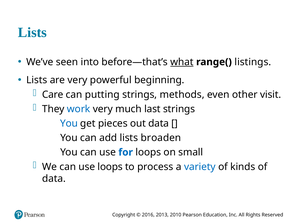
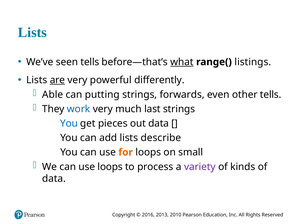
seen into: into -> tells (90, 62)
are underline: none -> present (57, 80)
beginning: beginning -> differently (159, 80)
Care: Care -> Able (53, 95)
methods: methods -> forwards (182, 95)
other visit: visit -> tells (271, 95)
broaden: broaden -> describe (161, 138)
for colour: blue -> orange (126, 152)
variety colour: blue -> purple (200, 167)
